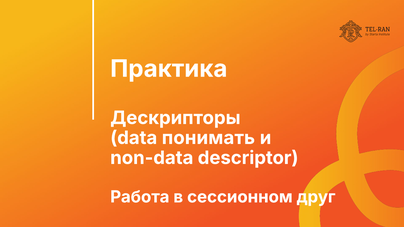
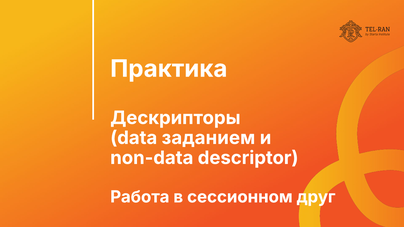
понимать: понимать -> заданием (208, 138)
